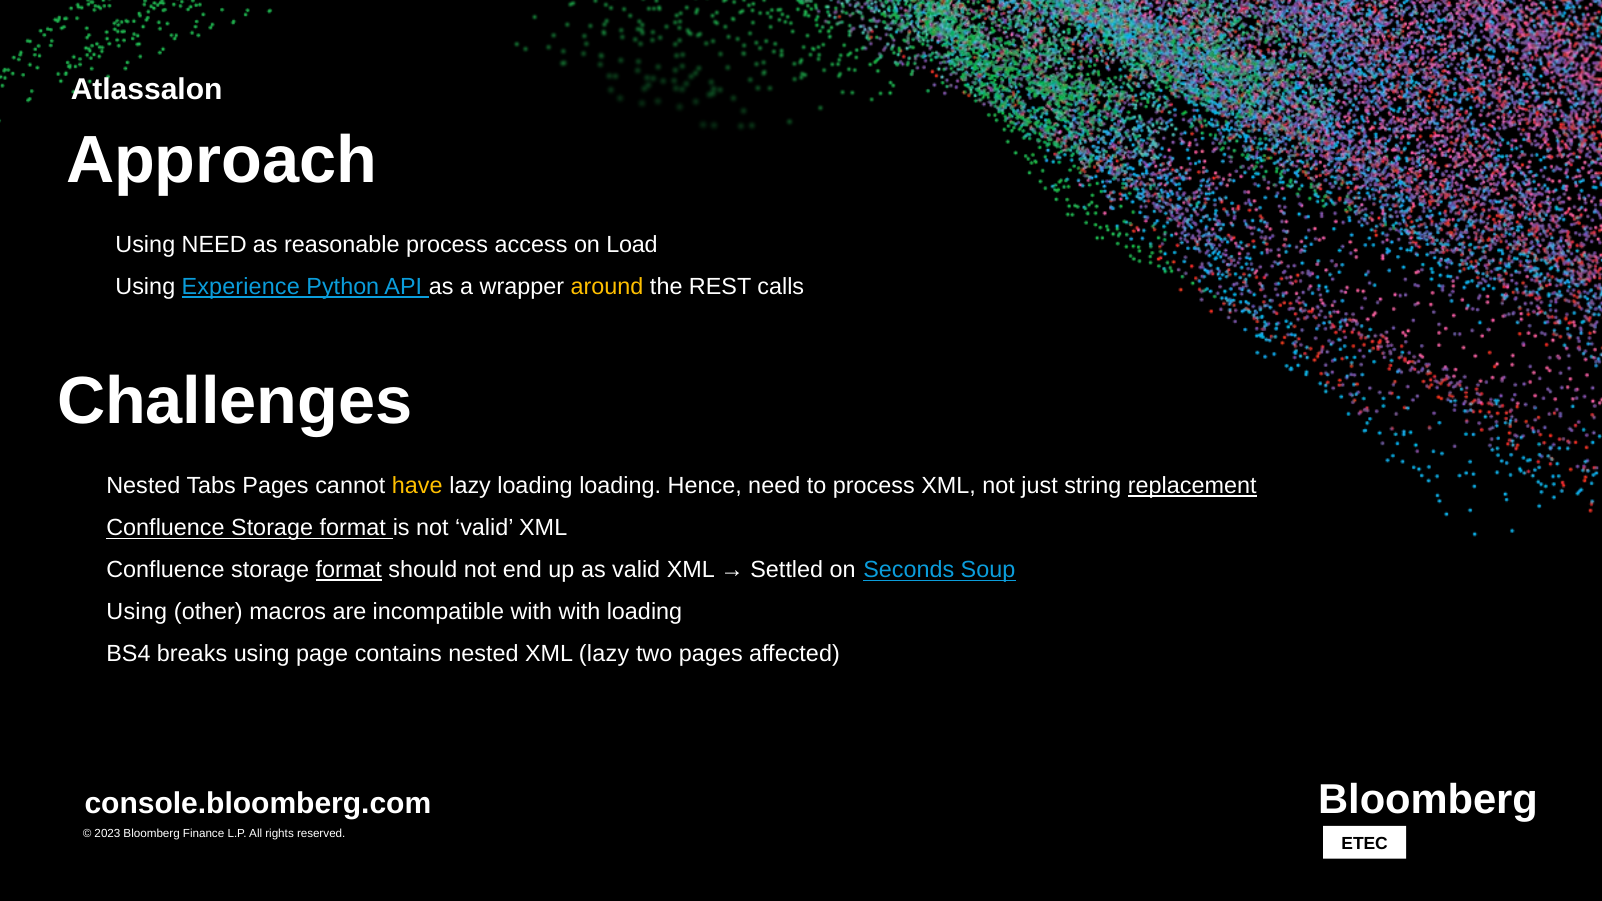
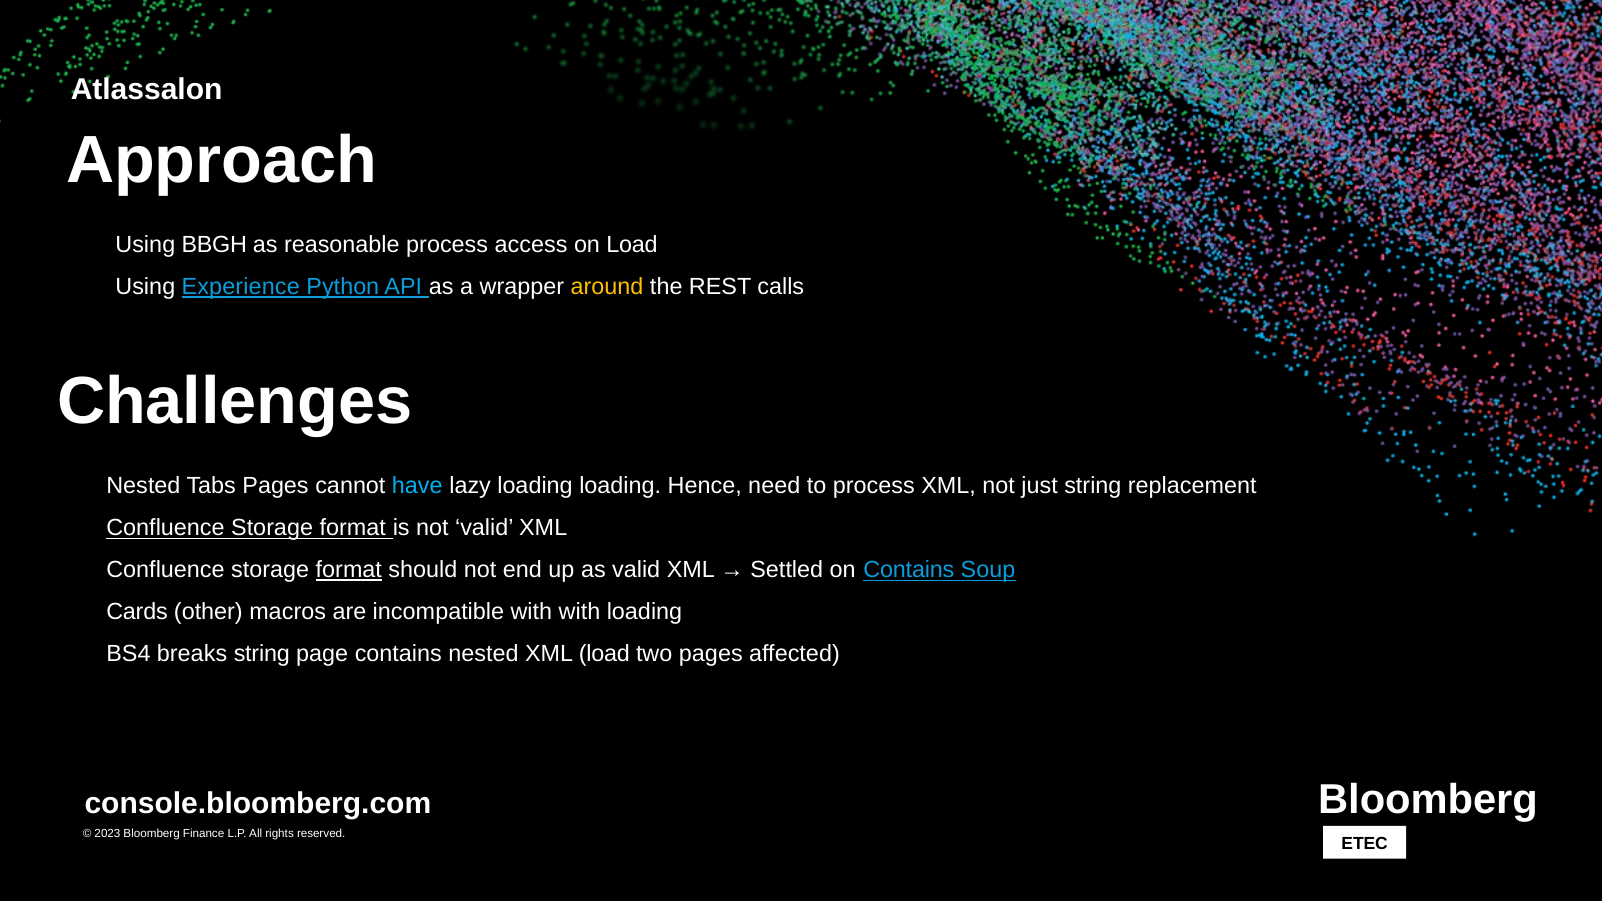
Using NEED: NEED -> BBGH (214, 245)
have colour: yellow -> light blue (417, 486)
replacement underline: present -> none (1192, 486)
on Seconds: Seconds -> Contains (909, 570)
Using: Using -> Cards (137, 612)
breaks using: using -> string (262, 654)
XML lazy: lazy -> load (604, 654)
